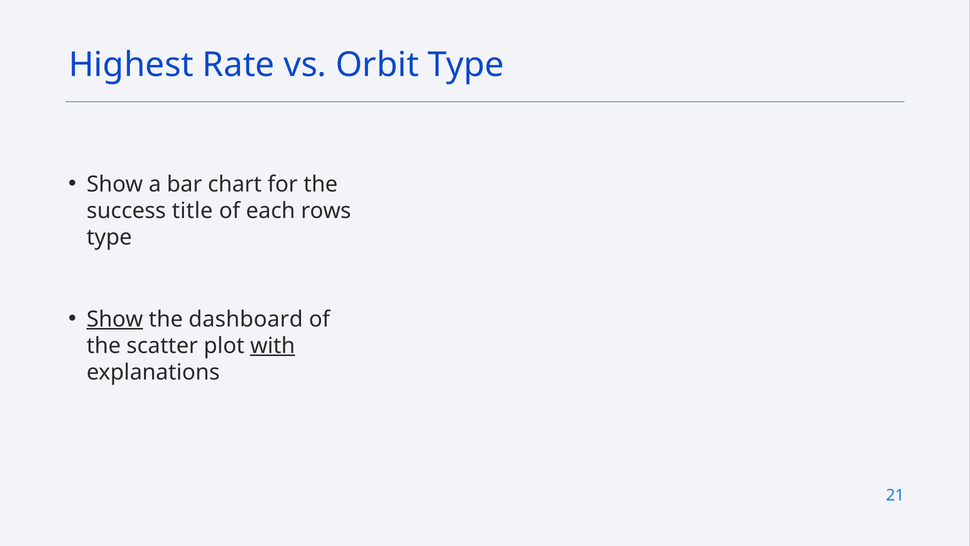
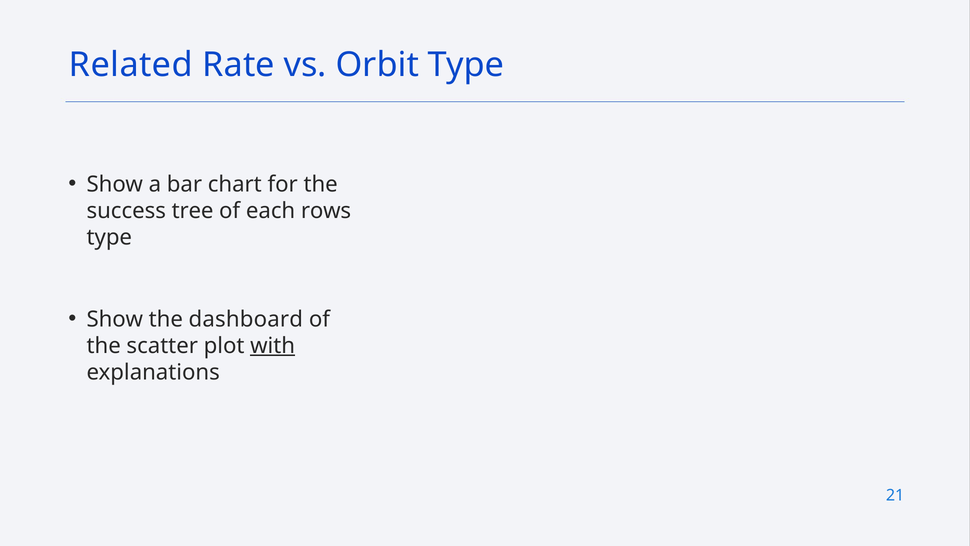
Highest: Highest -> Related (131, 65)
title: title -> tree (193, 211)
Show underline: present -> none (115, 319)
